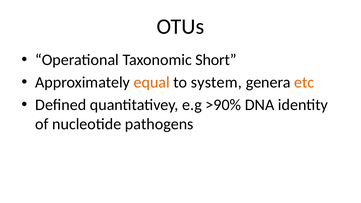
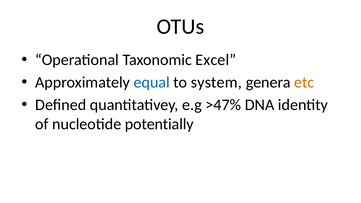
Short: Short -> Excel (216, 60)
equal colour: orange -> blue (152, 82)
>90%: >90% -> >47% (223, 105)
pathogens: pathogens -> potentially (159, 124)
